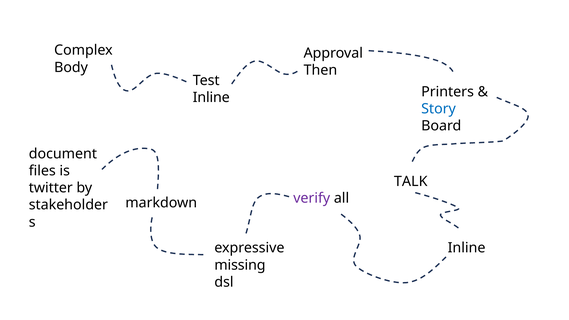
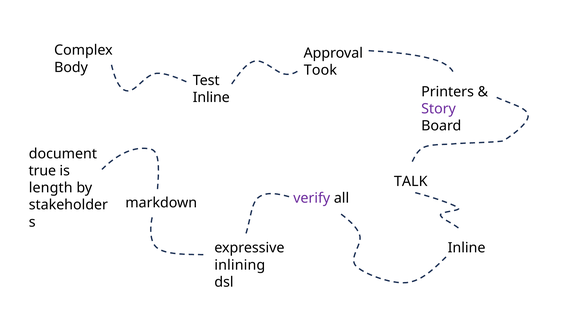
Then: Then -> Took (320, 70)
Story colour: blue -> purple (439, 109)
files: files -> true (42, 171)
twitter: twitter -> length (51, 188)
missing: missing -> inlining (240, 265)
